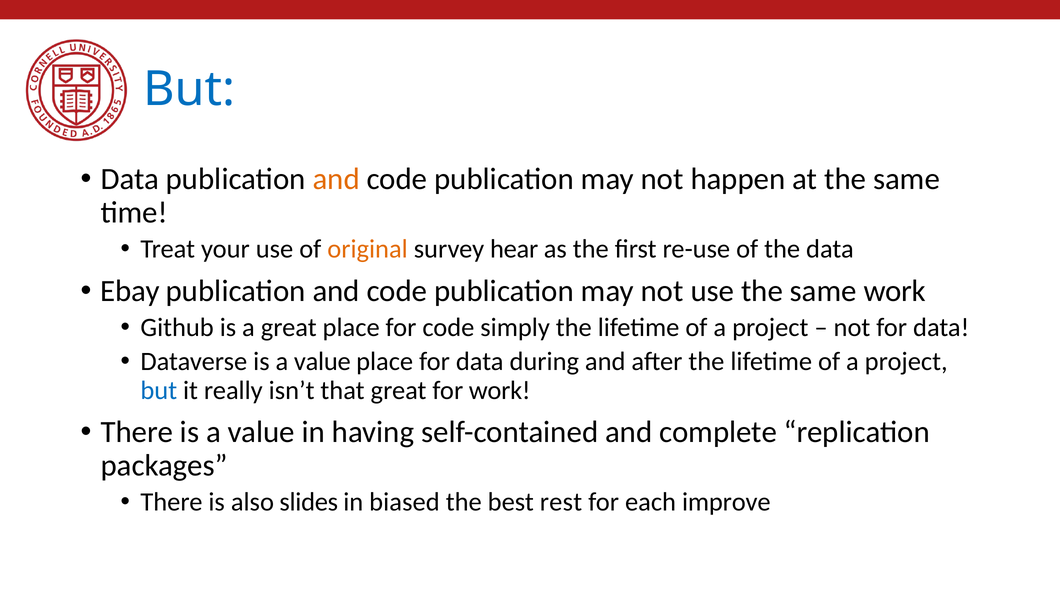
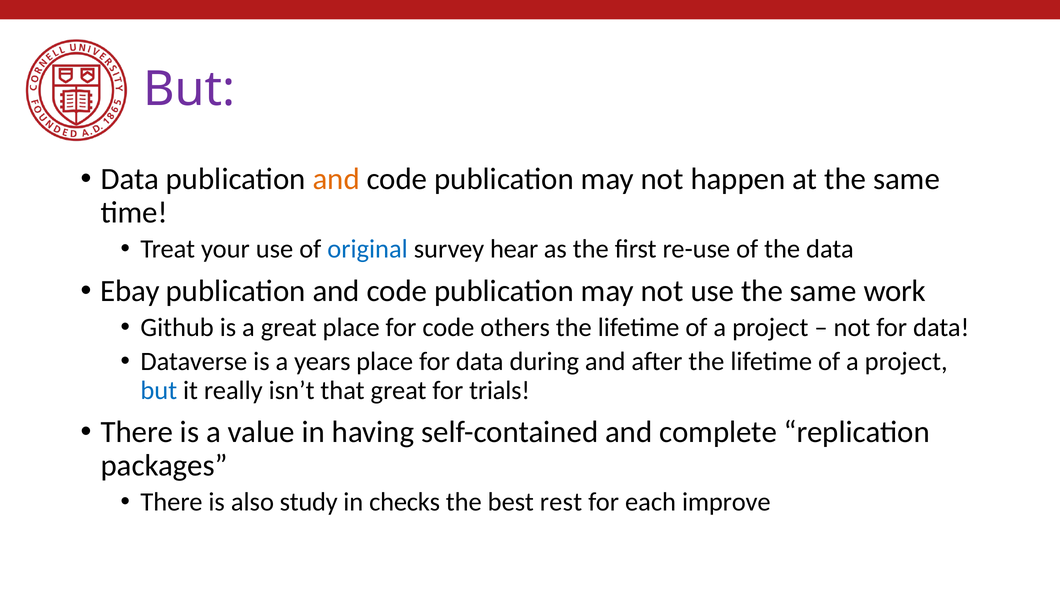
But colour: blue -> purple (189, 89)
original colour: orange -> blue (368, 249)
simply: simply -> others (515, 328)
Dataverse is a value: value -> years (322, 362)
for work: work -> trials (500, 390)
slides: slides -> study (309, 502)
biased: biased -> checks (405, 502)
